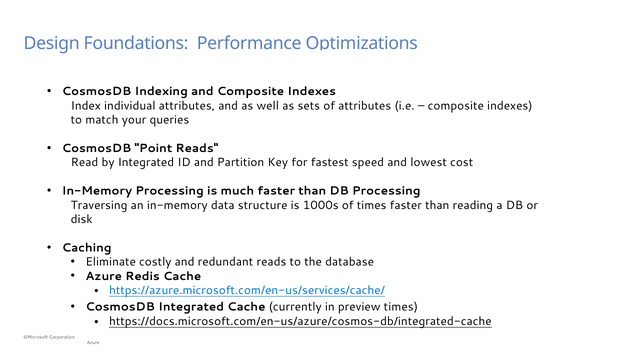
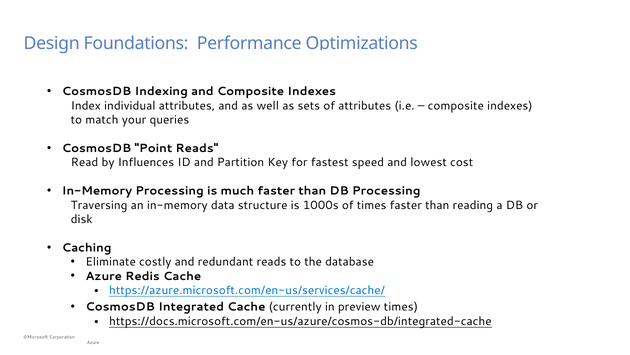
by Integrated: Integrated -> Influences (146, 162)
